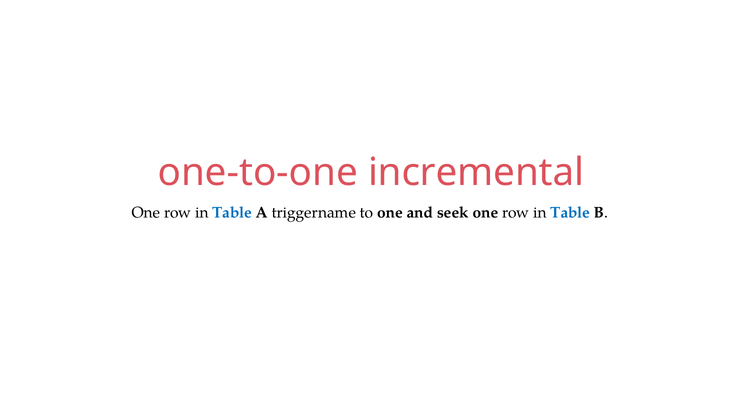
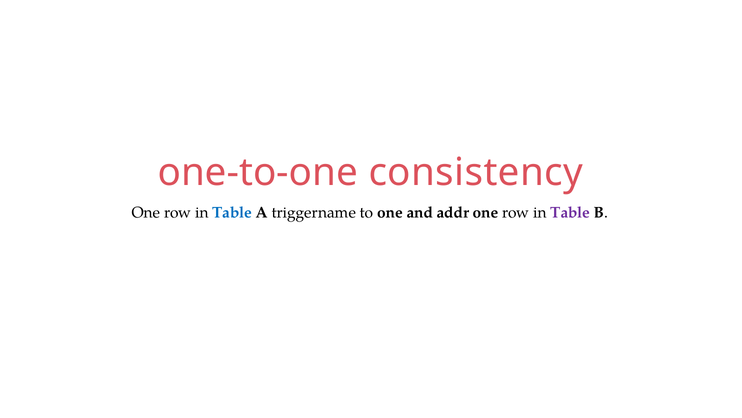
incremental: incremental -> consistency (476, 172)
seek: seek -> addr (453, 213)
Table colour: blue -> purple (570, 213)
